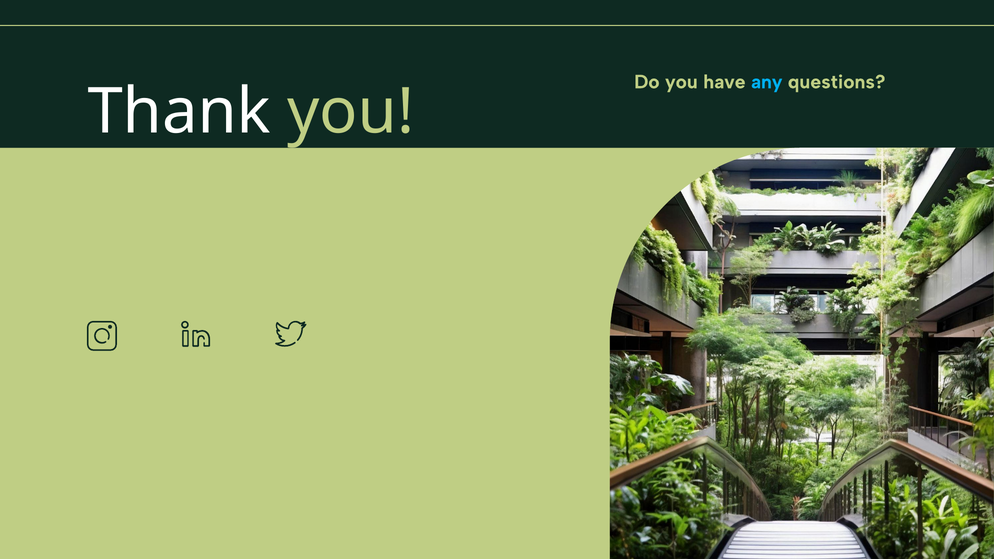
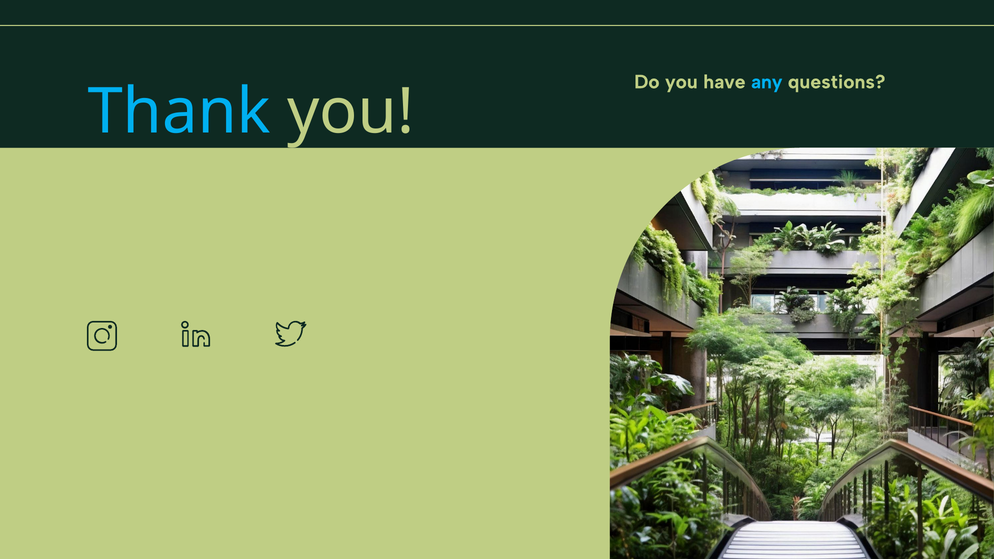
Thank colour: white -> light blue (179, 112)
